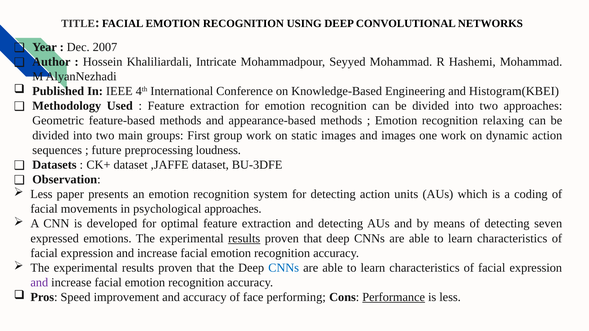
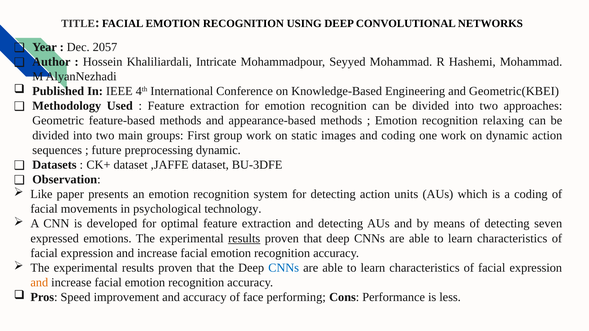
2007: 2007 -> 2057 (105, 47)
Histogram(KBEI: Histogram(KBEI -> Geometric(KBEI (514, 91)
and images: images -> coding (398, 135)
preprocessing loudness: loudness -> dynamic (218, 150)
Less: Less -> Like (41, 194)
psychological approaches: approaches -> technology (233, 209)
and colour: purple -> orange (39, 283)
Performance underline: present -> none (394, 297)
